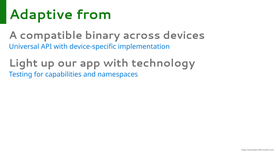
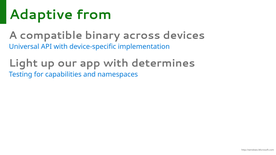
technology: technology -> determines (163, 63)
